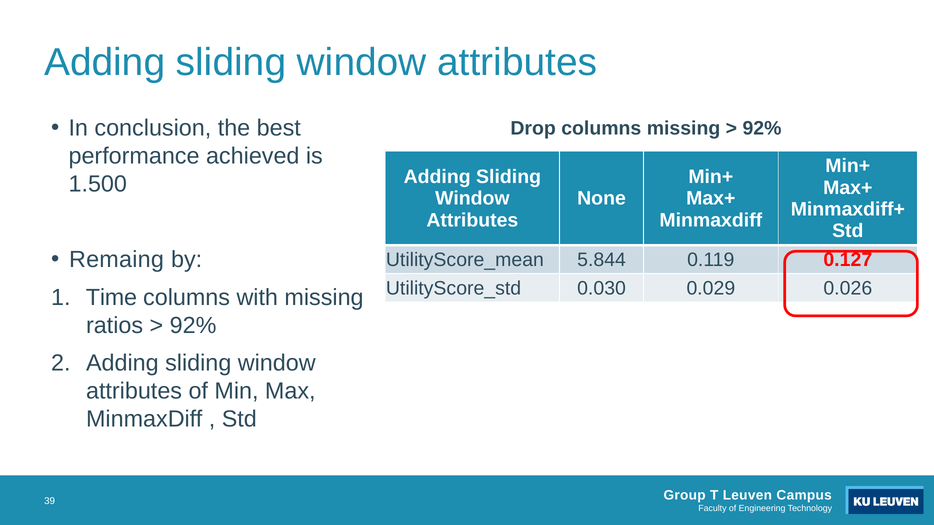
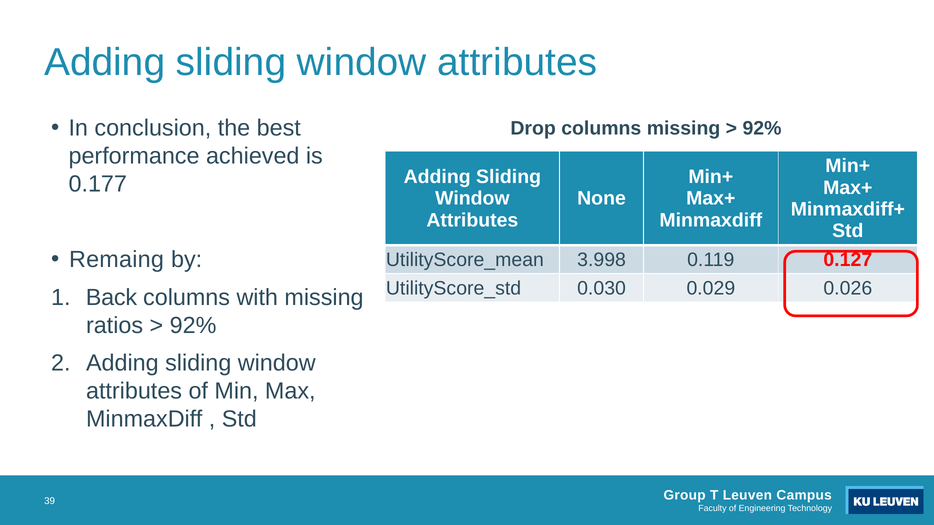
1.500: 1.500 -> 0.177 (98, 184)
5.844: 5.844 -> 3.998 (602, 260)
Time: Time -> Back (111, 298)
